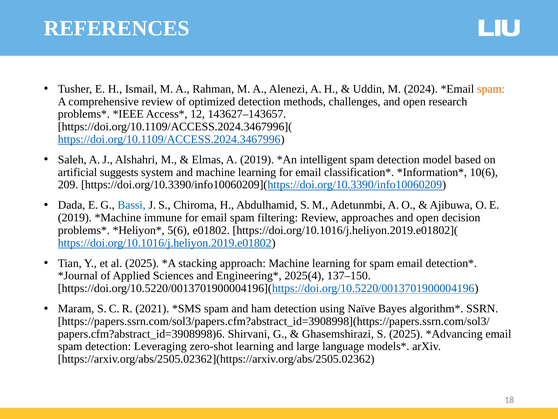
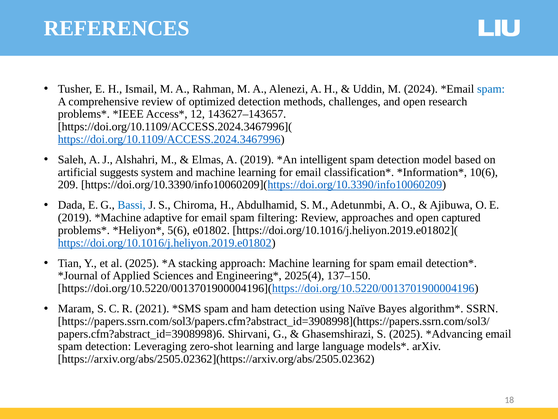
spam colour: orange -> blue (491, 89)
immune: immune -> adaptive (163, 217)
decision: decision -> captured (461, 217)
